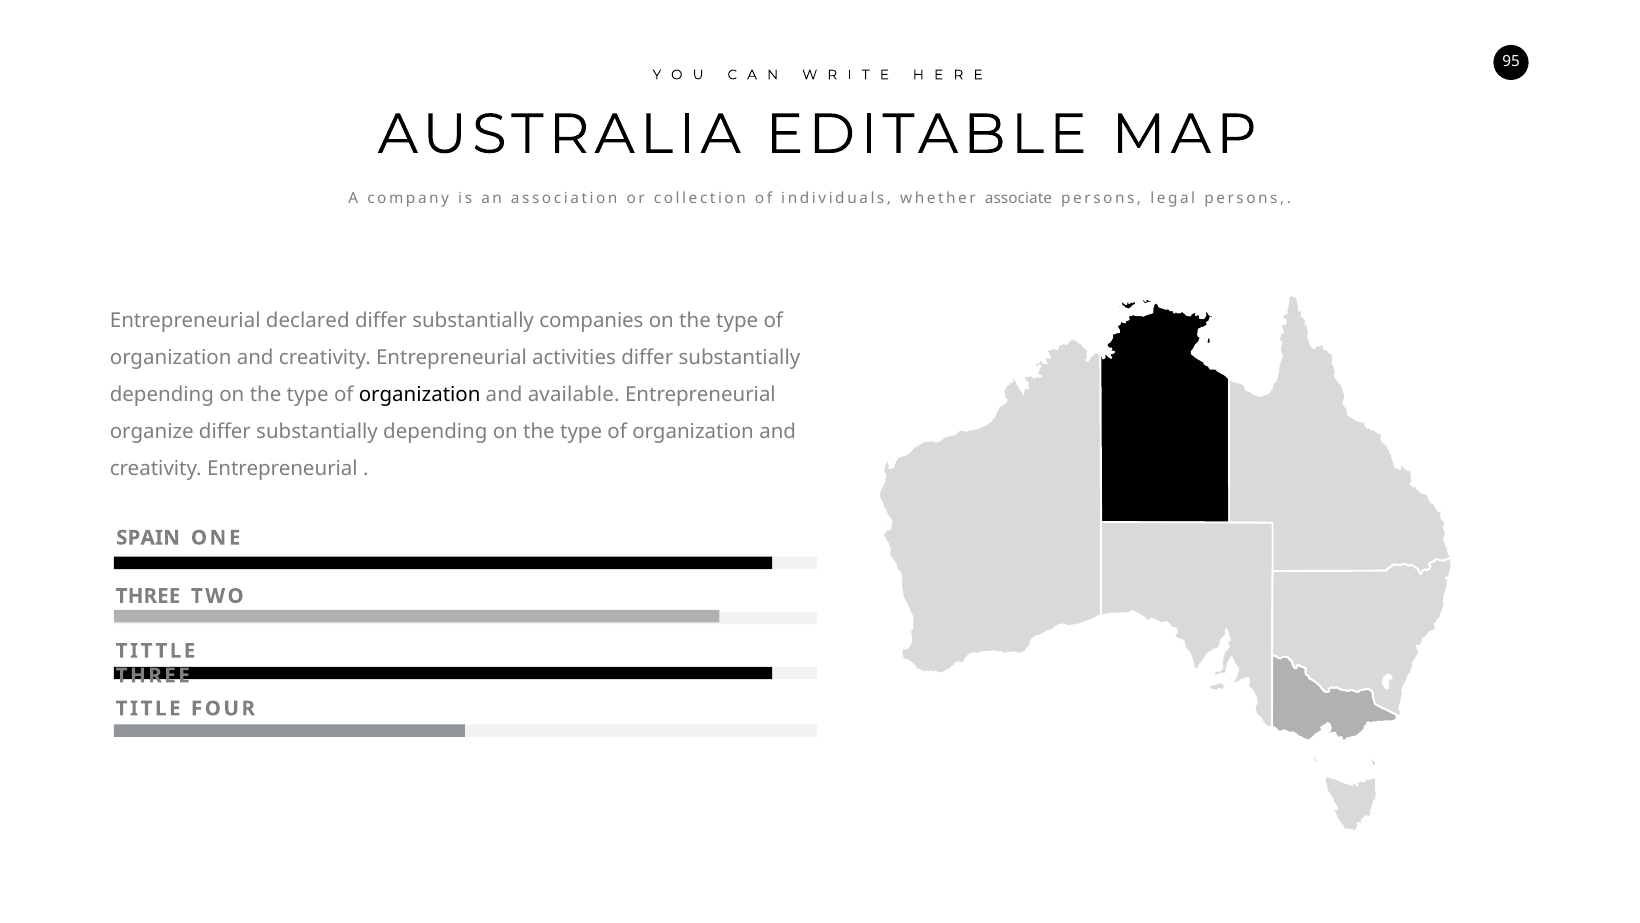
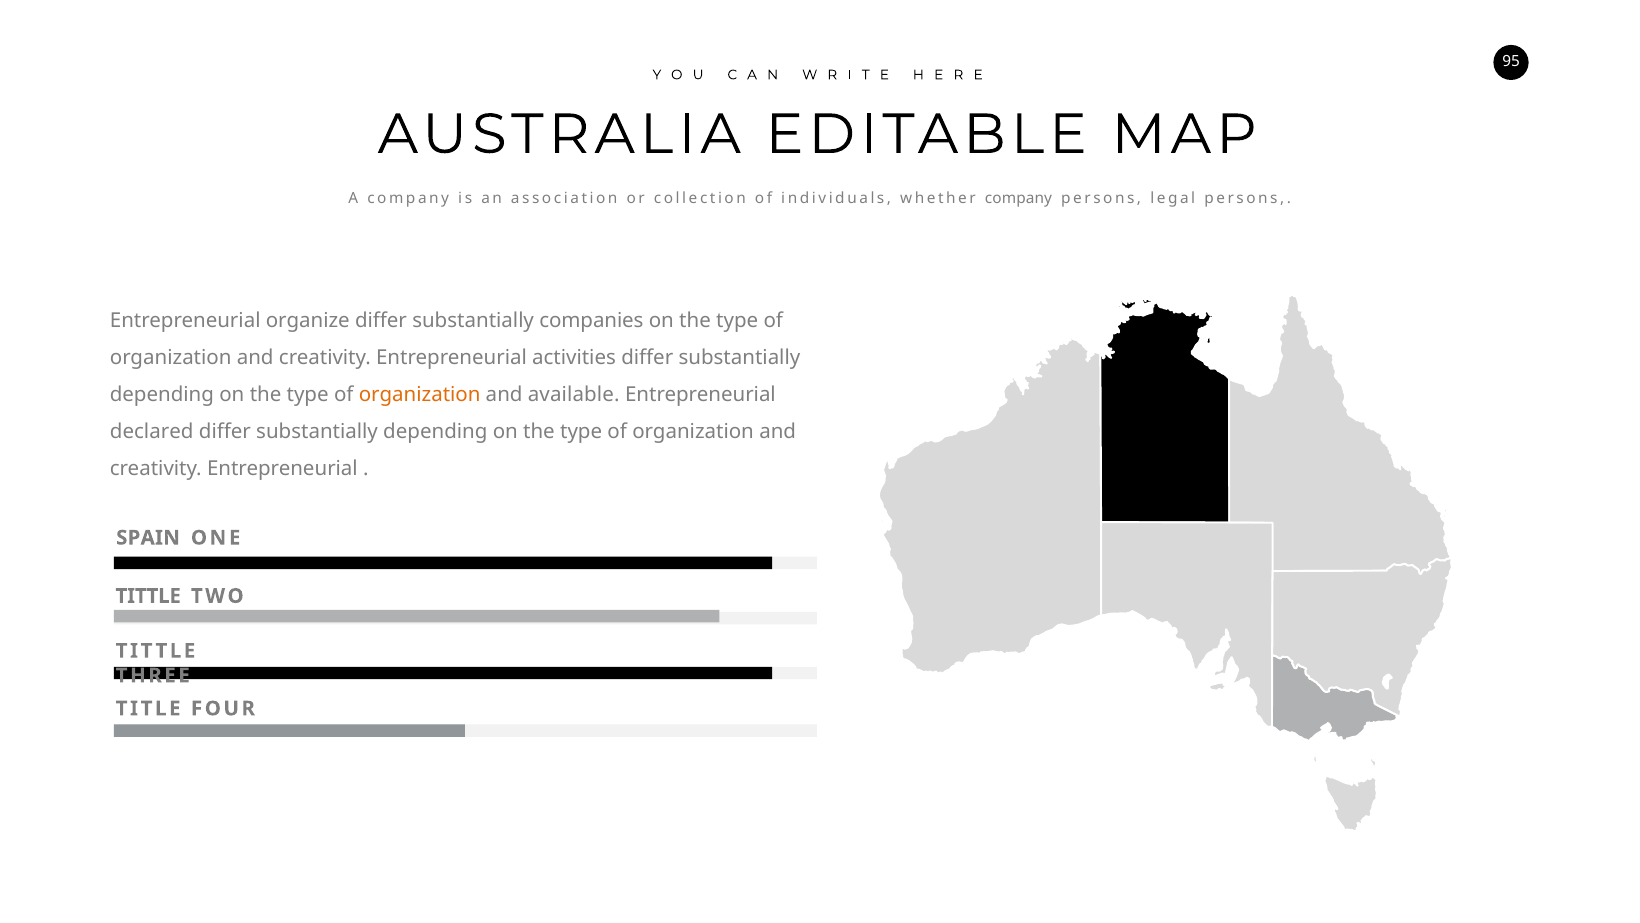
whether associate: associate -> company (1018, 199)
declared: declared -> organize (308, 321)
organization colour: black -> orange (420, 395)
organize: organize -> declared (152, 432)
THREE: THREE -> TITTLE (148, 596)
